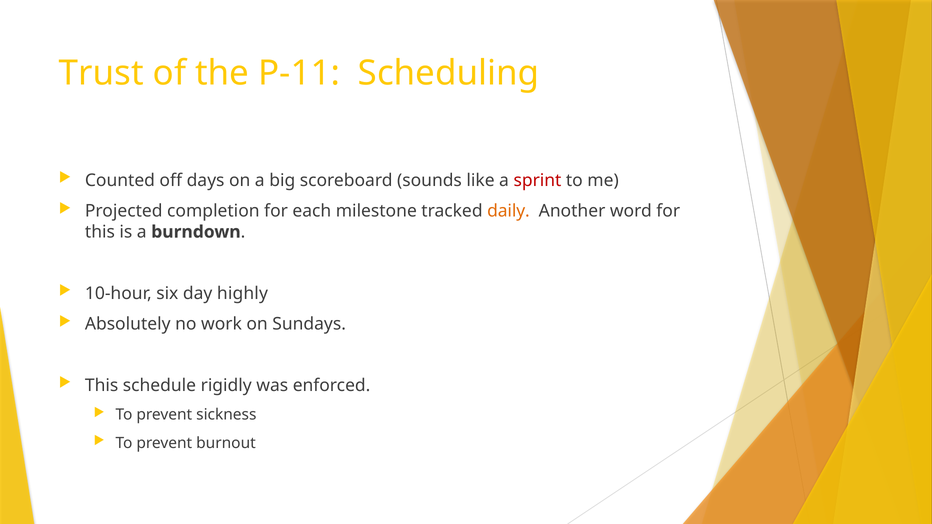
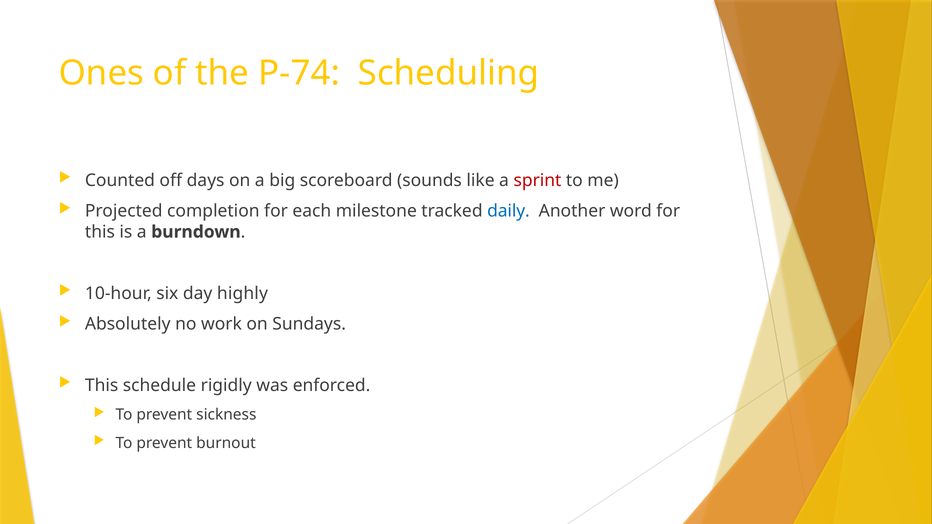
Trust: Trust -> Ones (101, 74)
P-11: P-11 -> P-74 (299, 74)
daily colour: orange -> blue (508, 211)
